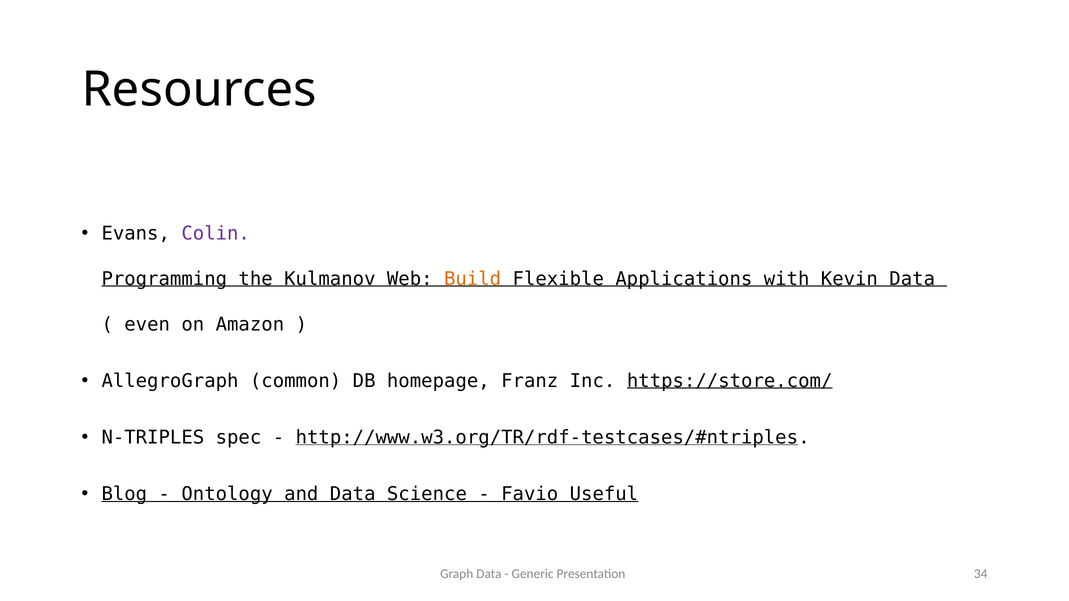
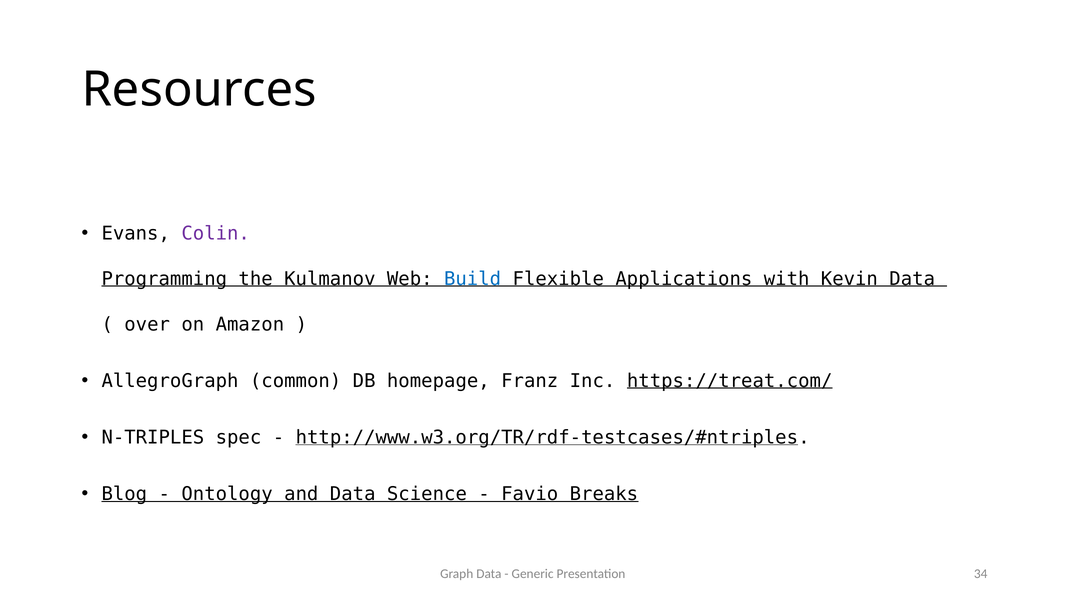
Build colour: orange -> blue (473, 279)
even: even -> over (147, 324)
https://store.com/: https://store.com/ -> https://treat.com/ (730, 381)
Useful: Useful -> Breaks (604, 494)
